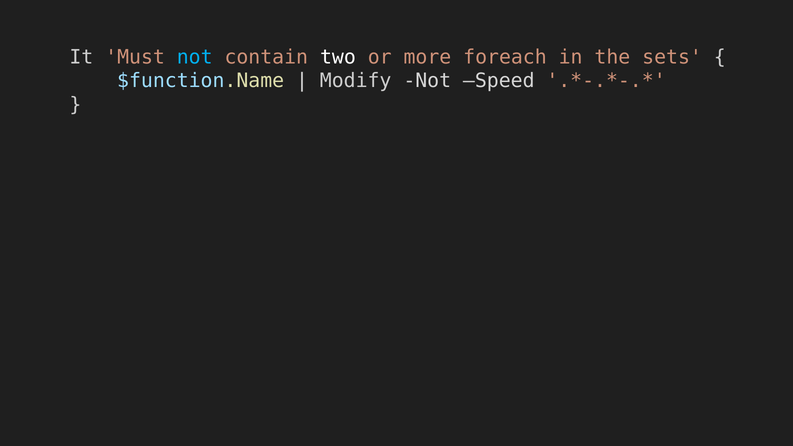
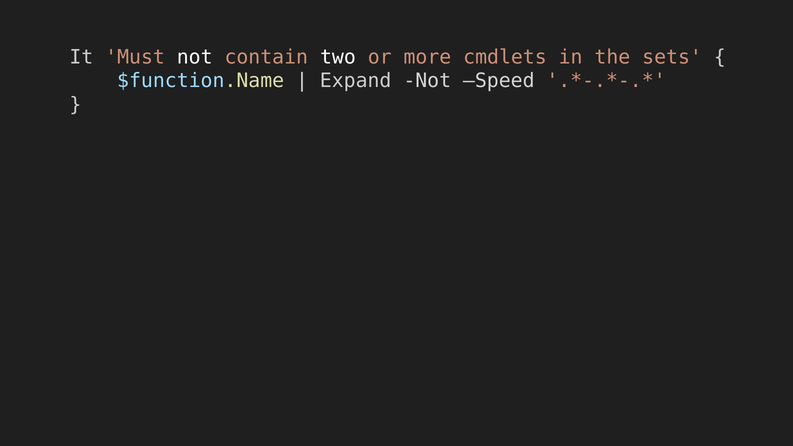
not colour: light blue -> white (195, 57)
foreach: foreach -> cmdlets (505, 57)
Modify: Modify -> Expand (356, 81)
